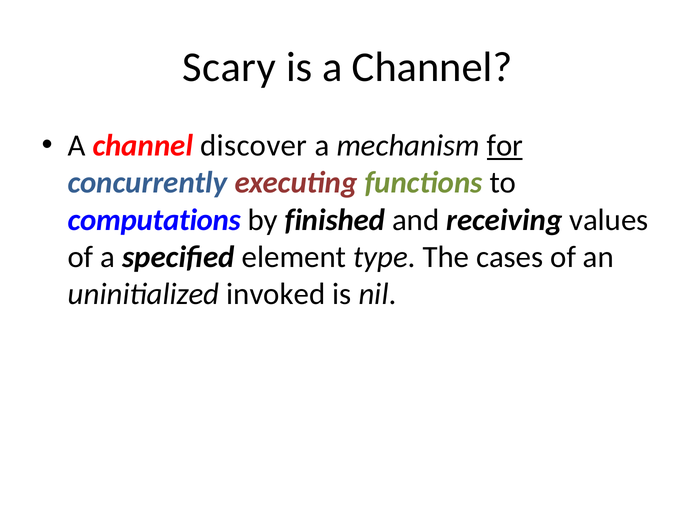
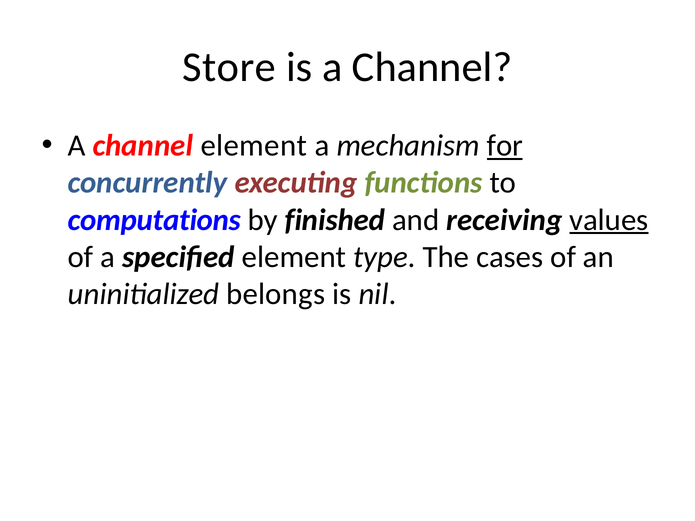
Scary: Scary -> Store (229, 67)
channel discover: discover -> element (254, 146)
values underline: none -> present (609, 220)
invoked: invoked -> belongs (276, 294)
